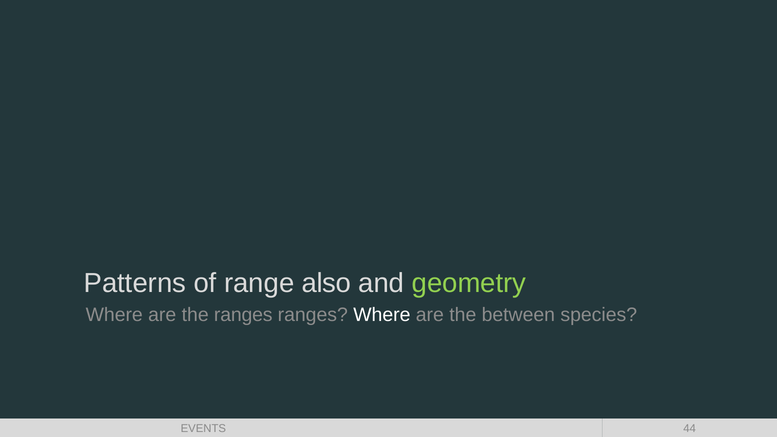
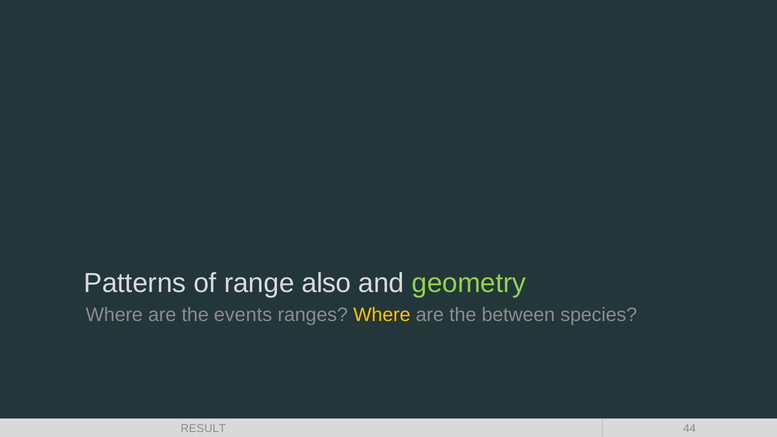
the ranges: ranges -> events (243, 315)
Where colour: white -> yellow (382, 315)
EVENTS: EVENTS -> RESULT (203, 429)
